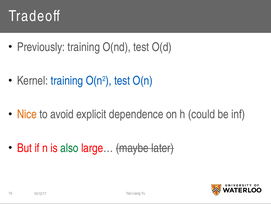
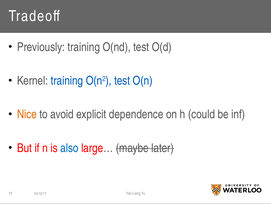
also colour: green -> blue (69, 148)
